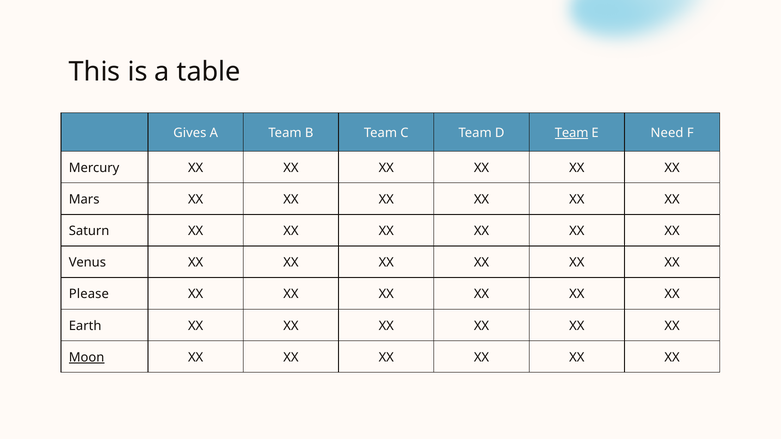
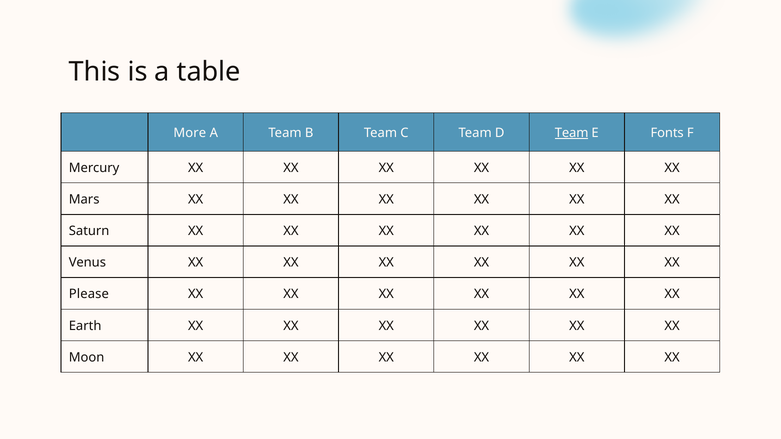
Gives: Gives -> More (190, 133)
Need: Need -> Fonts (667, 133)
Moon underline: present -> none (87, 358)
